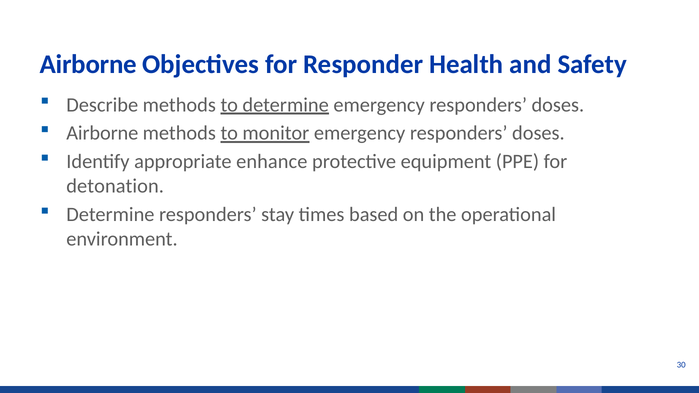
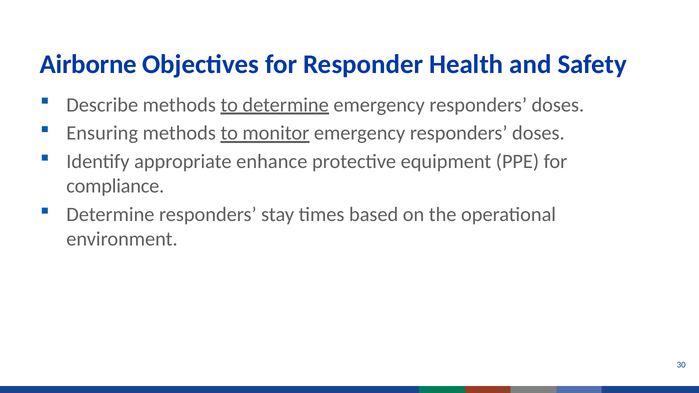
Airborne: Airborne -> Ensuring (102, 133)
detonation: detonation -> compliance (115, 186)
